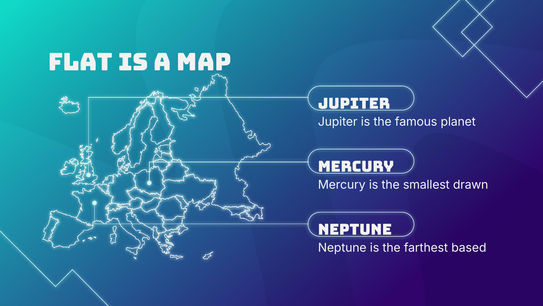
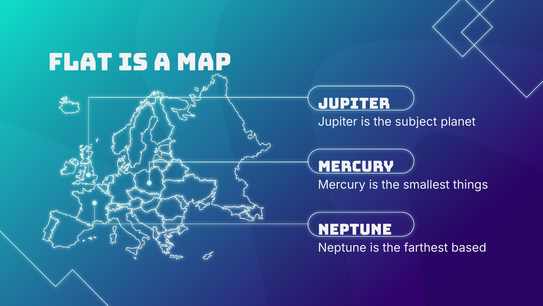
famous: famous -> subject (416, 121)
drawn: drawn -> things (471, 184)
